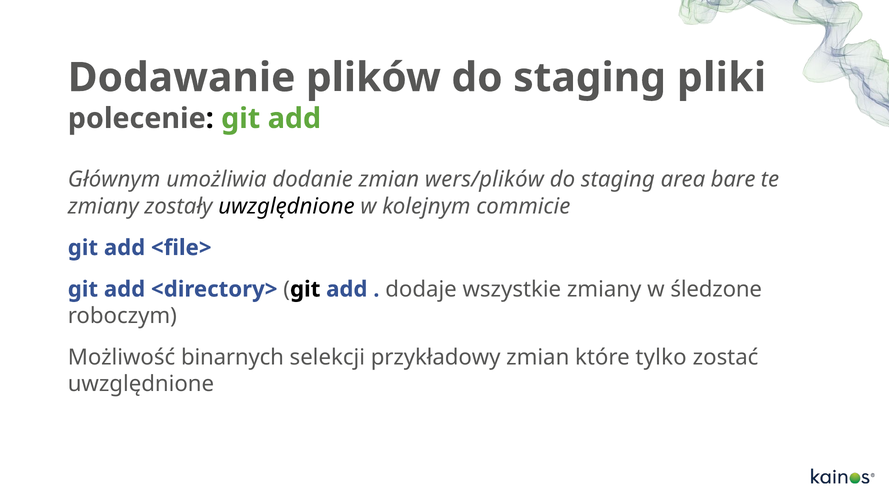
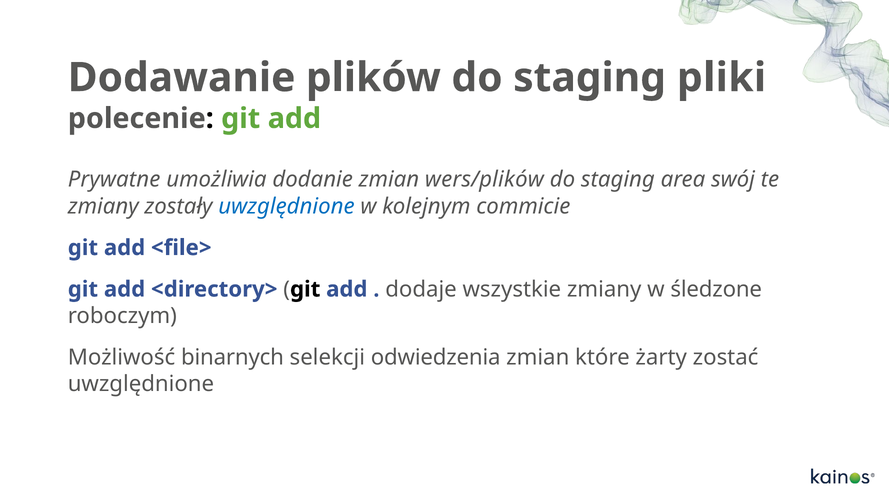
Głównym: Głównym -> Prywatne (114, 180)
bare: bare -> swój (733, 180)
uwzględnione colour: black -> blue (286, 206)
przykładowy: przykładowy -> odwiedzenia (436, 357)
tylko: tylko -> żarty (661, 357)
